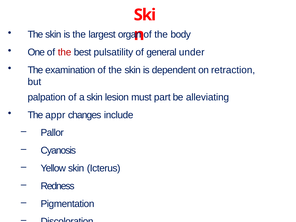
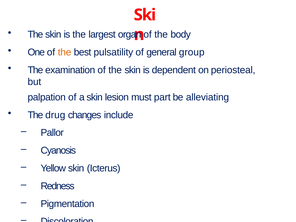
the colour: red -> orange (65, 52)
under: under -> group (192, 52)
retraction: retraction -> periosteal (233, 70)
appr: appr -> drug (55, 115)
